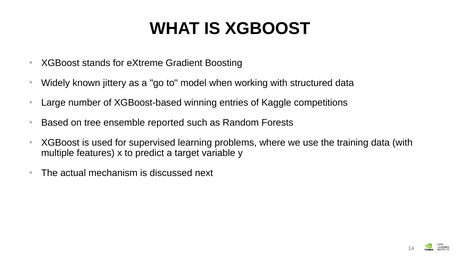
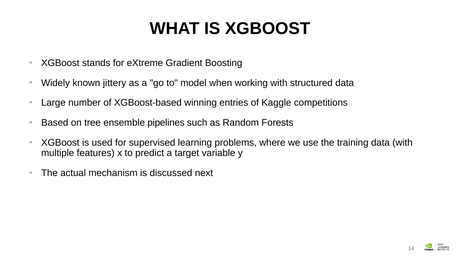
reported: reported -> pipelines (166, 123)
